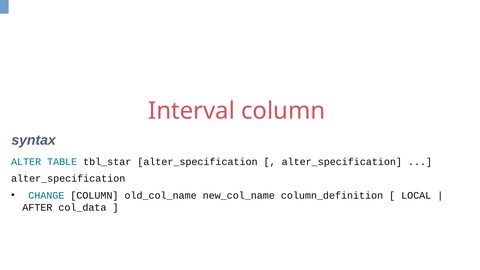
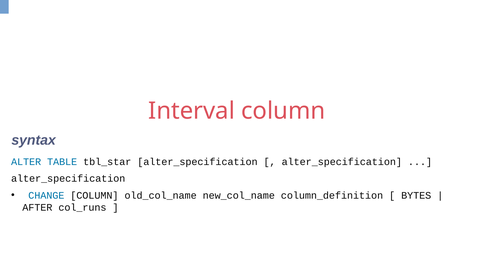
LOCAL: LOCAL -> BYTES (416, 195)
col_data: col_data -> col_runs (82, 207)
